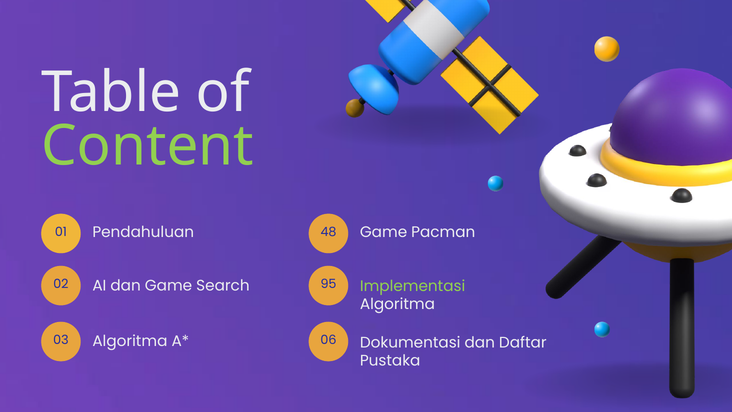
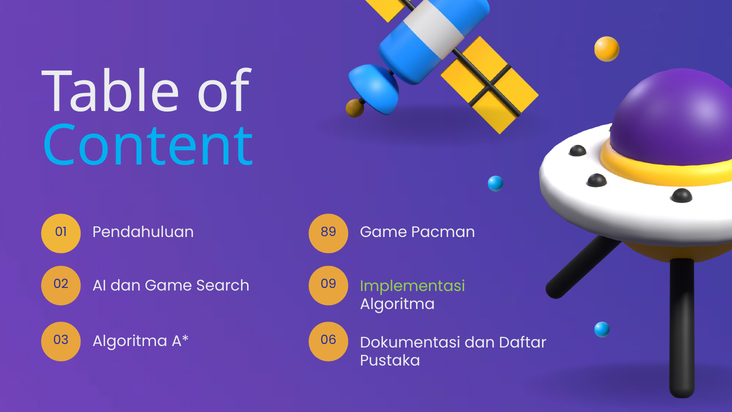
Content colour: light green -> light blue (148, 146)
48: 48 -> 89 (328, 232)
95: 95 -> 09 (328, 284)
